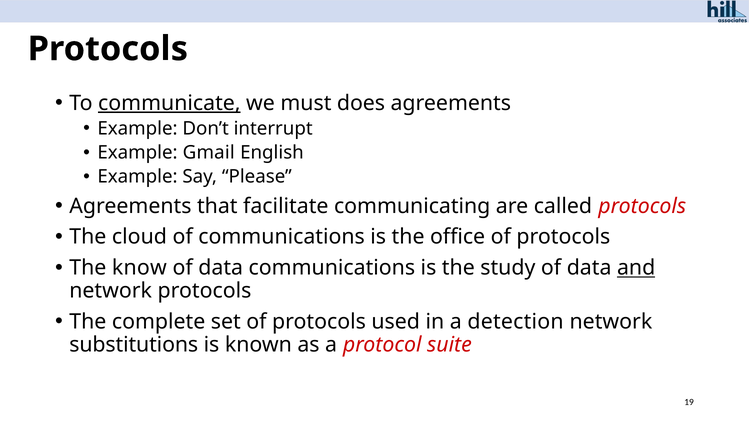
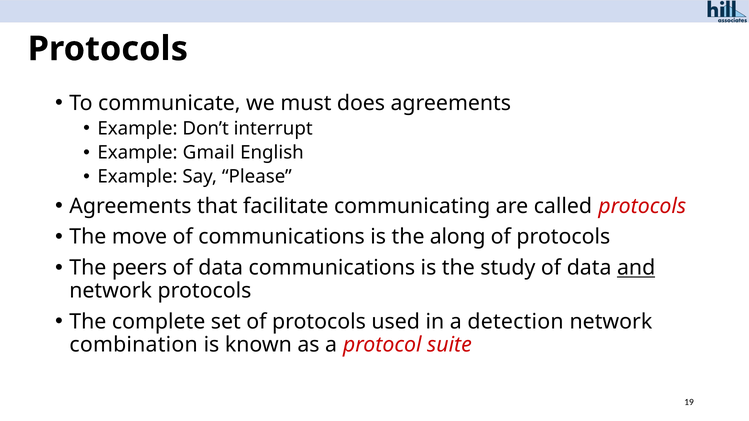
communicate underline: present -> none (169, 103)
cloud: cloud -> move (140, 237)
office: office -> along (458, 237)
know: know -> peers (140, 268)
substitutions: substitutions -> combination (134, 345)
